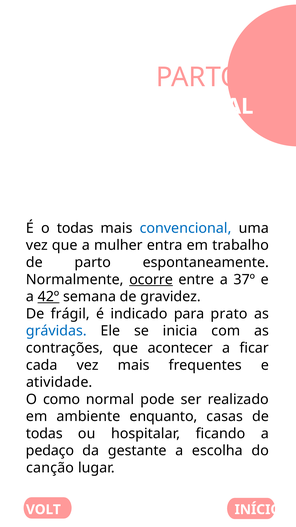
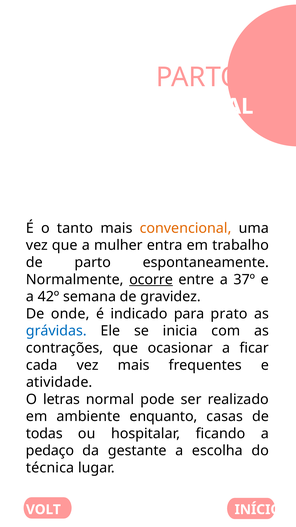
o todas: todas -> tanto (75, 228)
convencional colour: blue -> orange (186, 228)
42º underline: present -> none (49, 296)
frágil: frágil -> onde (70, 313)
acontecer: acontecer -> ocasionar (180, 347)
como: como -> letras (62, 399)
canção: canção -> técnica (50, 467)
